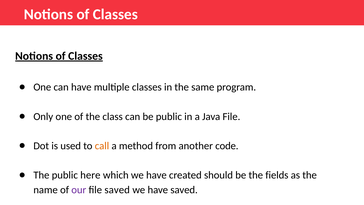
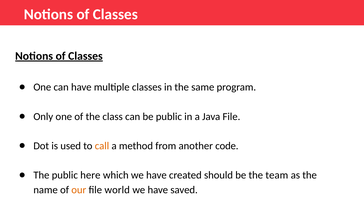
fields: fields -> team (277, 175)
our colour: purple -> orange (79, 190)
file saved: saved -> world (117, 190)
